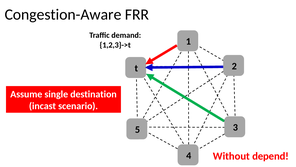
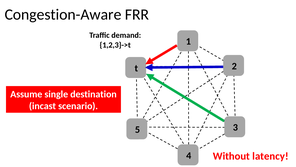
depend: depend -> latency (270, 156)
